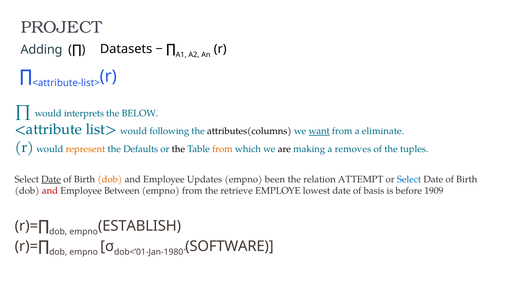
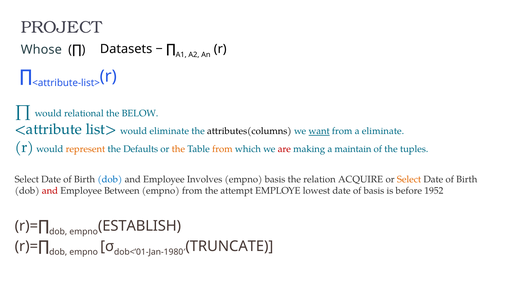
Adding: Adding -> Whose (41, 50)
interprets: interprets -> relational (84, 113)
would following: following -> eliminate (169, 131)
the colour: black -> orange (178, 149)
are colour: black -> red (284, 149)
removes: removes -> maintain (353, 149)
Date underline: present -> none (51, 179)
dob colour: orange -> blue (110, 179)
Updates: Updates -> Involves (205, 179)
empno been: been -> basis (275, 179)
ATTEMPT: ATTEMPT -> ACQUIRE (361, 179)
Select colour: blue -> orange (409, 179)
retrieve: retrieve -> attempt (237, 191)
1909: 1909 -> 1952 (434, 191)
SOFTWARE: SOFTWARE -> TRUNCATE (229, 246)
